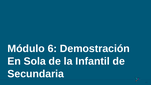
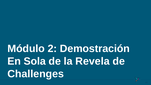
6: 6 -> 2 (52, 49)
Infantil: Infantil -> Revela (92, 61)
Secundaria: Secundaria -> Challenges (36, 74)
